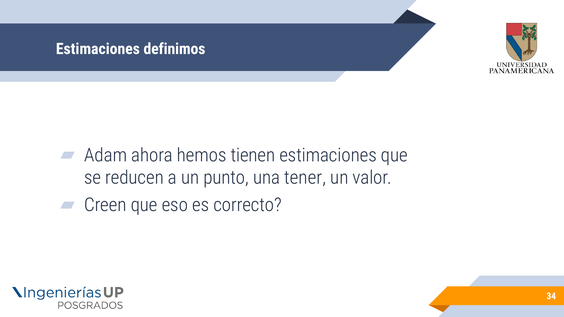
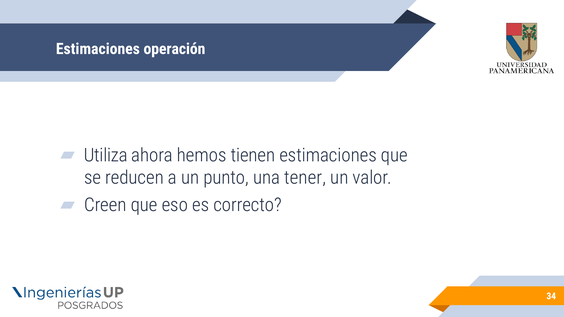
definimos: definimos -> operación (174, 49)
Adam: Adam -> Utiliza (106, 155)
